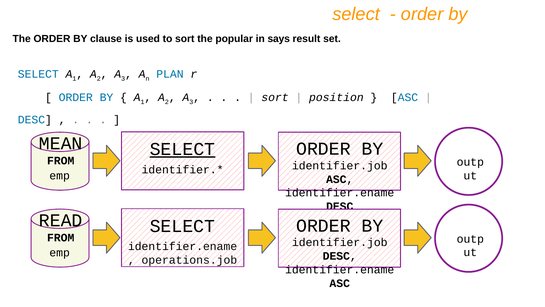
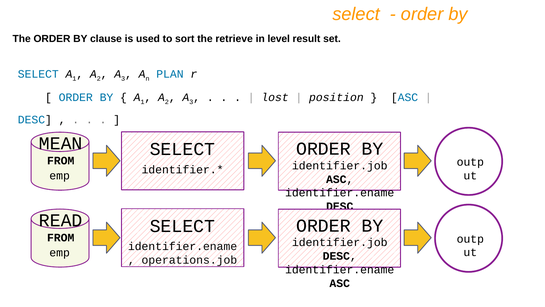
popular: popular -> retrieve (234, 39)
says: says -> level (279, 39)
sort: sort -> lost (275, 97)
SELECT underline: present -> none (182, 149)
